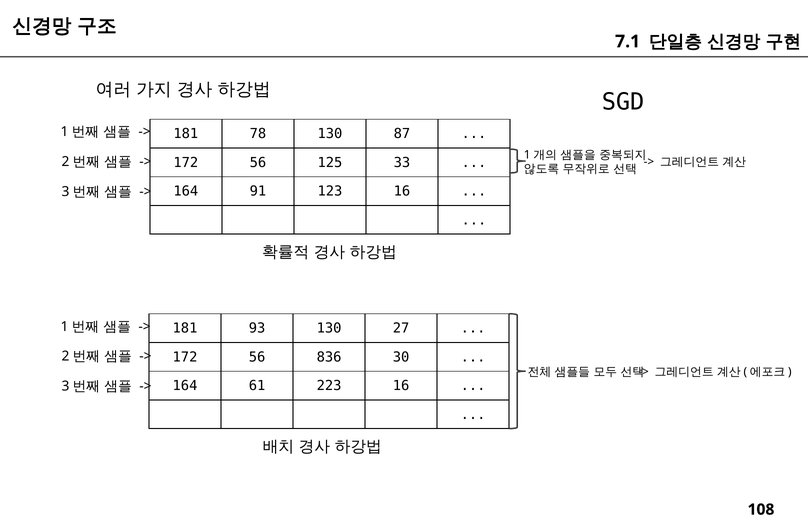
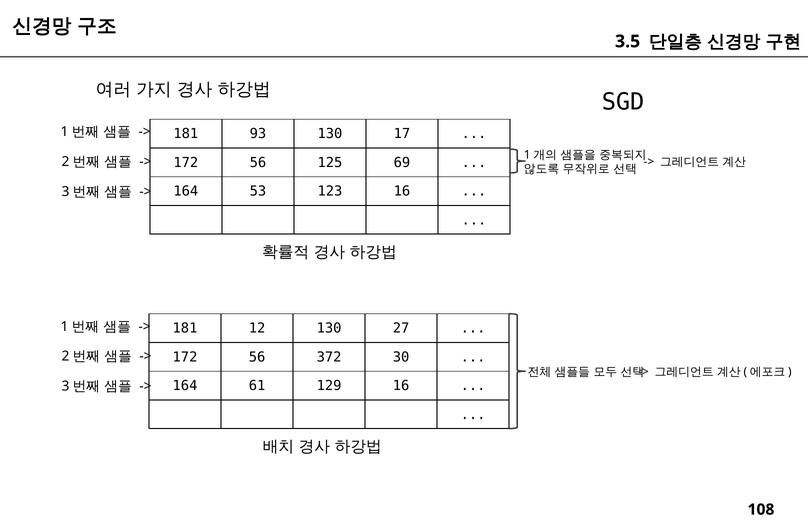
7.1: 7.1 -> 3.5 (628, 41)
78: 78 -> 93 (258, 134)
87: 87 -> 17 (402, 134)
33: 33 -> 69 (402, 162)
91: 91 -> 53 (258, 191)
93: 93 -> 12 (257, 328)
836: 836 -> 372 (329, 357)
223: 223 -> 129 (329, 386)
